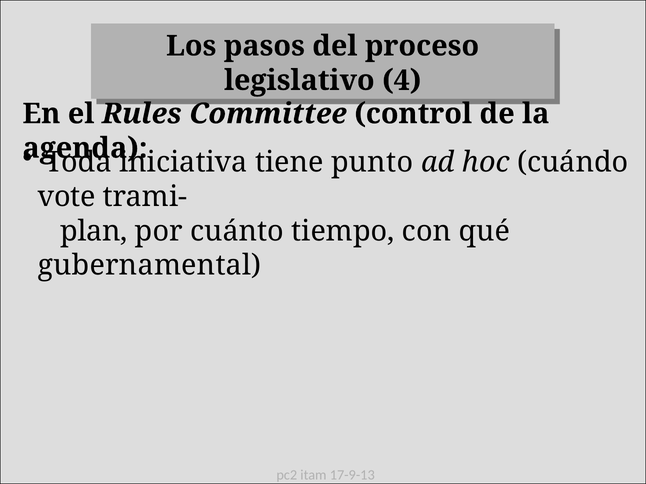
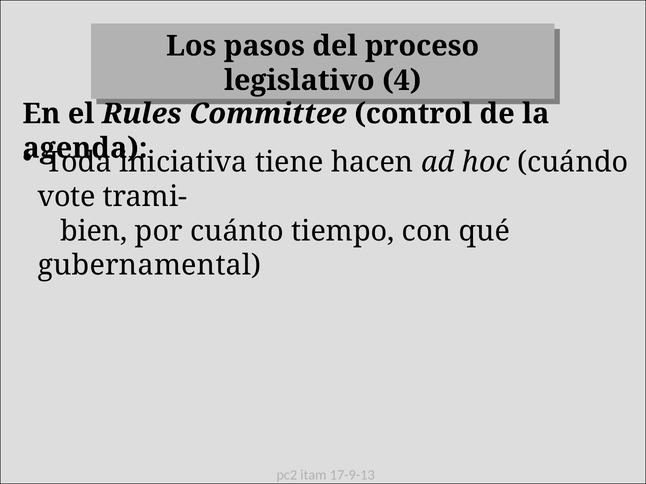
punto: punto -> hacen (372, 162)
plan: plan -> bien (94, 231)
